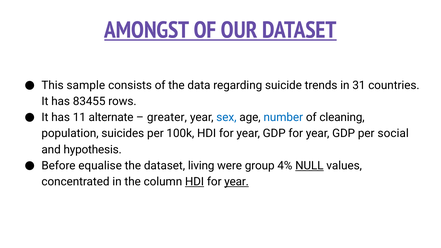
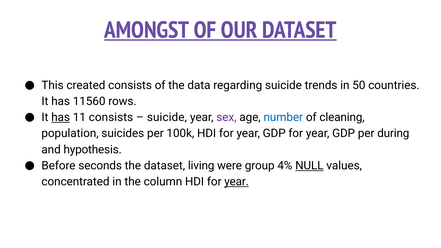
sample: sample -> created (86, 85)
31: 31 -> 50 (359, 85)
83455: 83455 -> 11560 (89, 101)
has underline: none -> present (61, 117)
11 alternate: alternate -> consists (111, 117)
greater: greater -> suicide (167, 117)
sex colour: blue -> purple (226, 117)
social: social -> during (393, 133)
equalise: equalise -> seconds (100, 166)
HDI underline: present -> none (195, 182)
